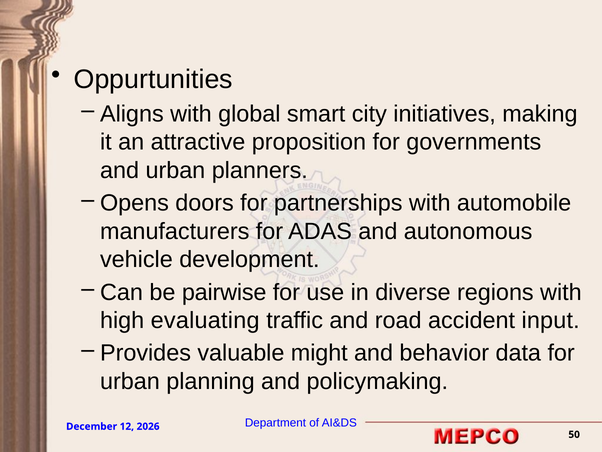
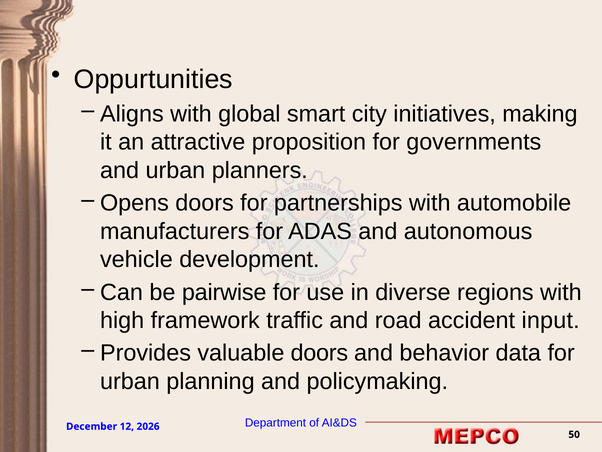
evaluating: evaluating -> framework (205, 320)
valuable might: might -> doors (319, 353)
